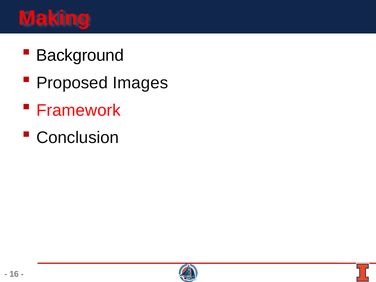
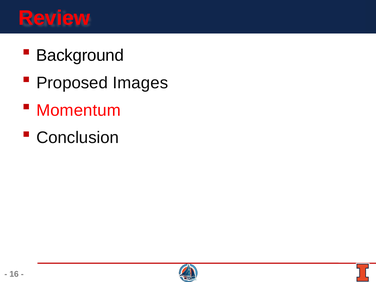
Making: Making -> Review (54, 18)
Framework: Framework -> Momentum (78, 110)
